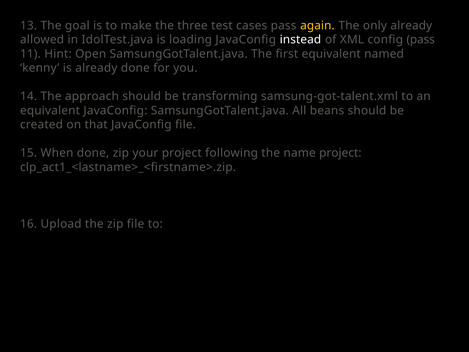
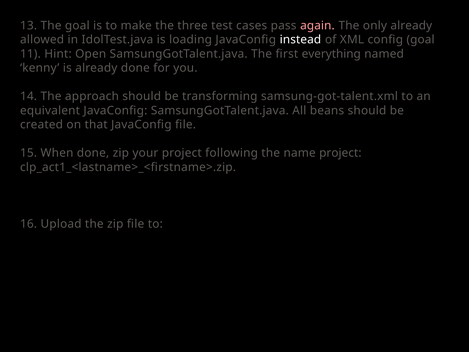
again colour: yellow -> pink (317, 25)
config pass: pass -> goal (421, 40)
first equivalent: equivalent -> everything (331, 54)
